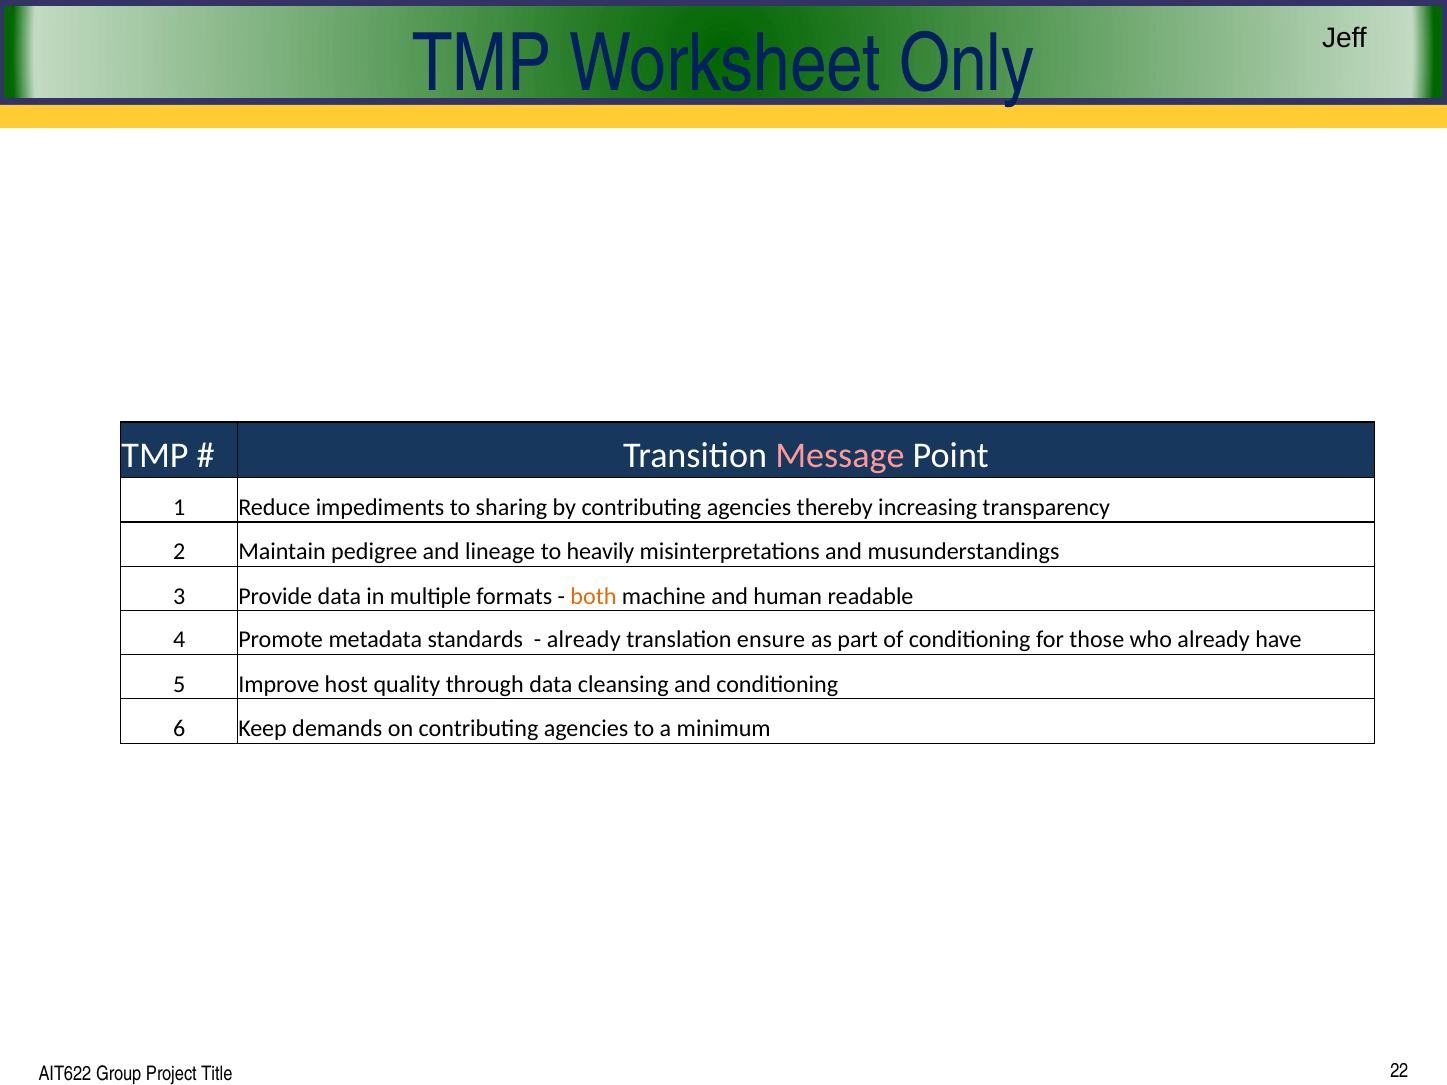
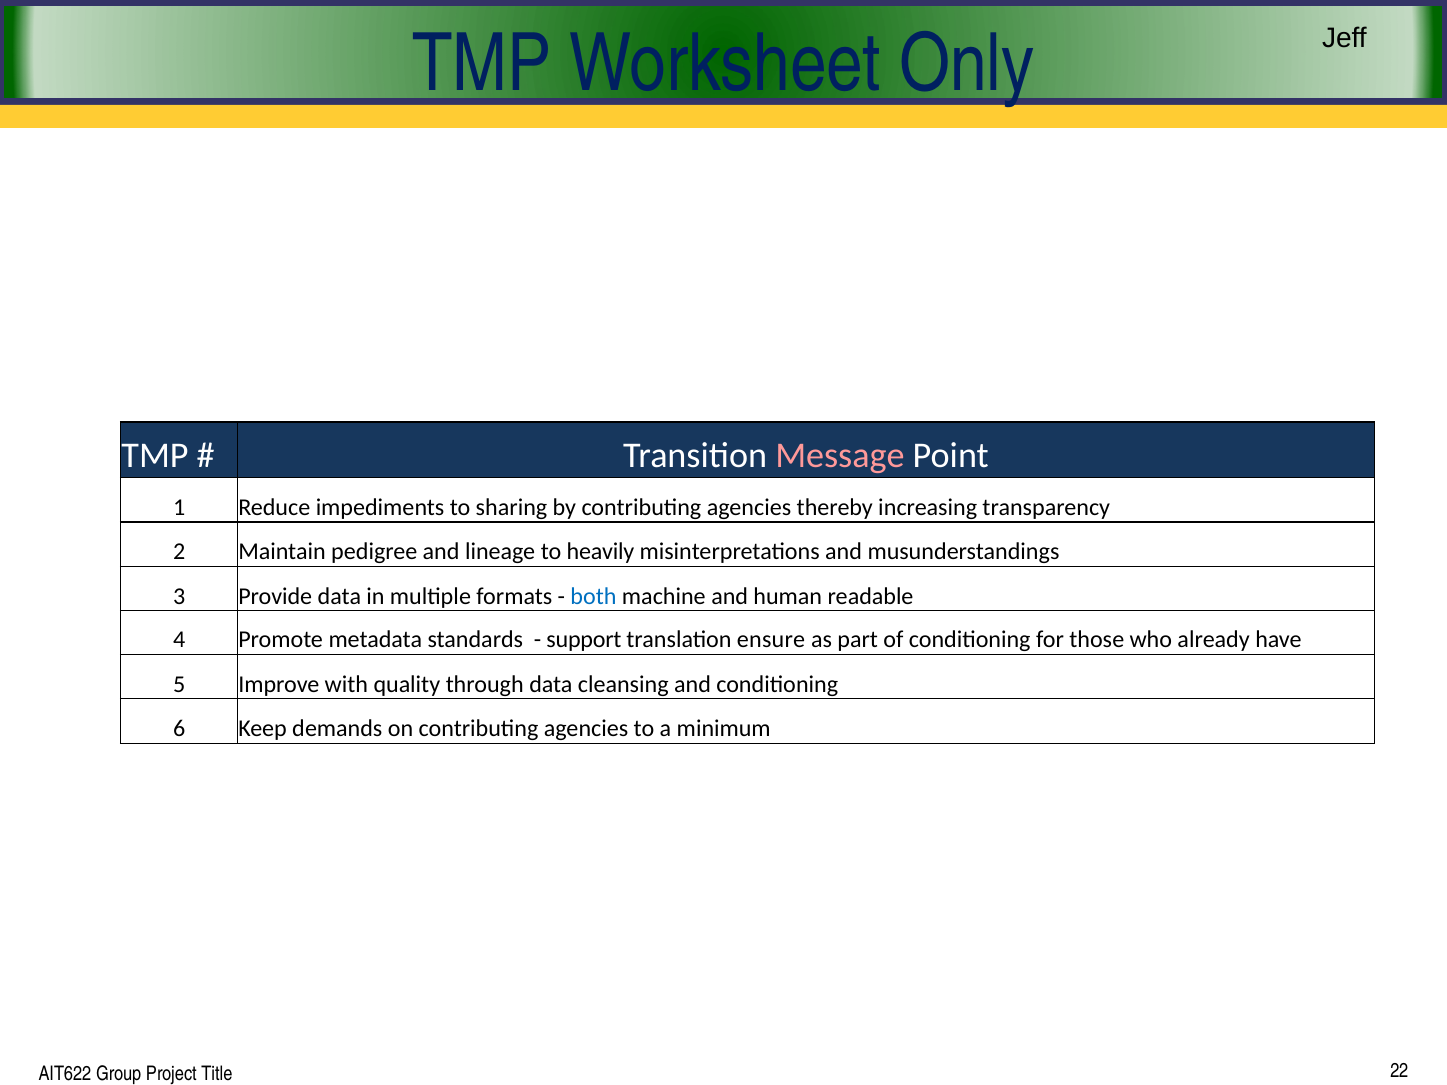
both colour: orange -> blue (593, 596)
already: already -> support (584, 640)
host: host -> with (346, 684)
